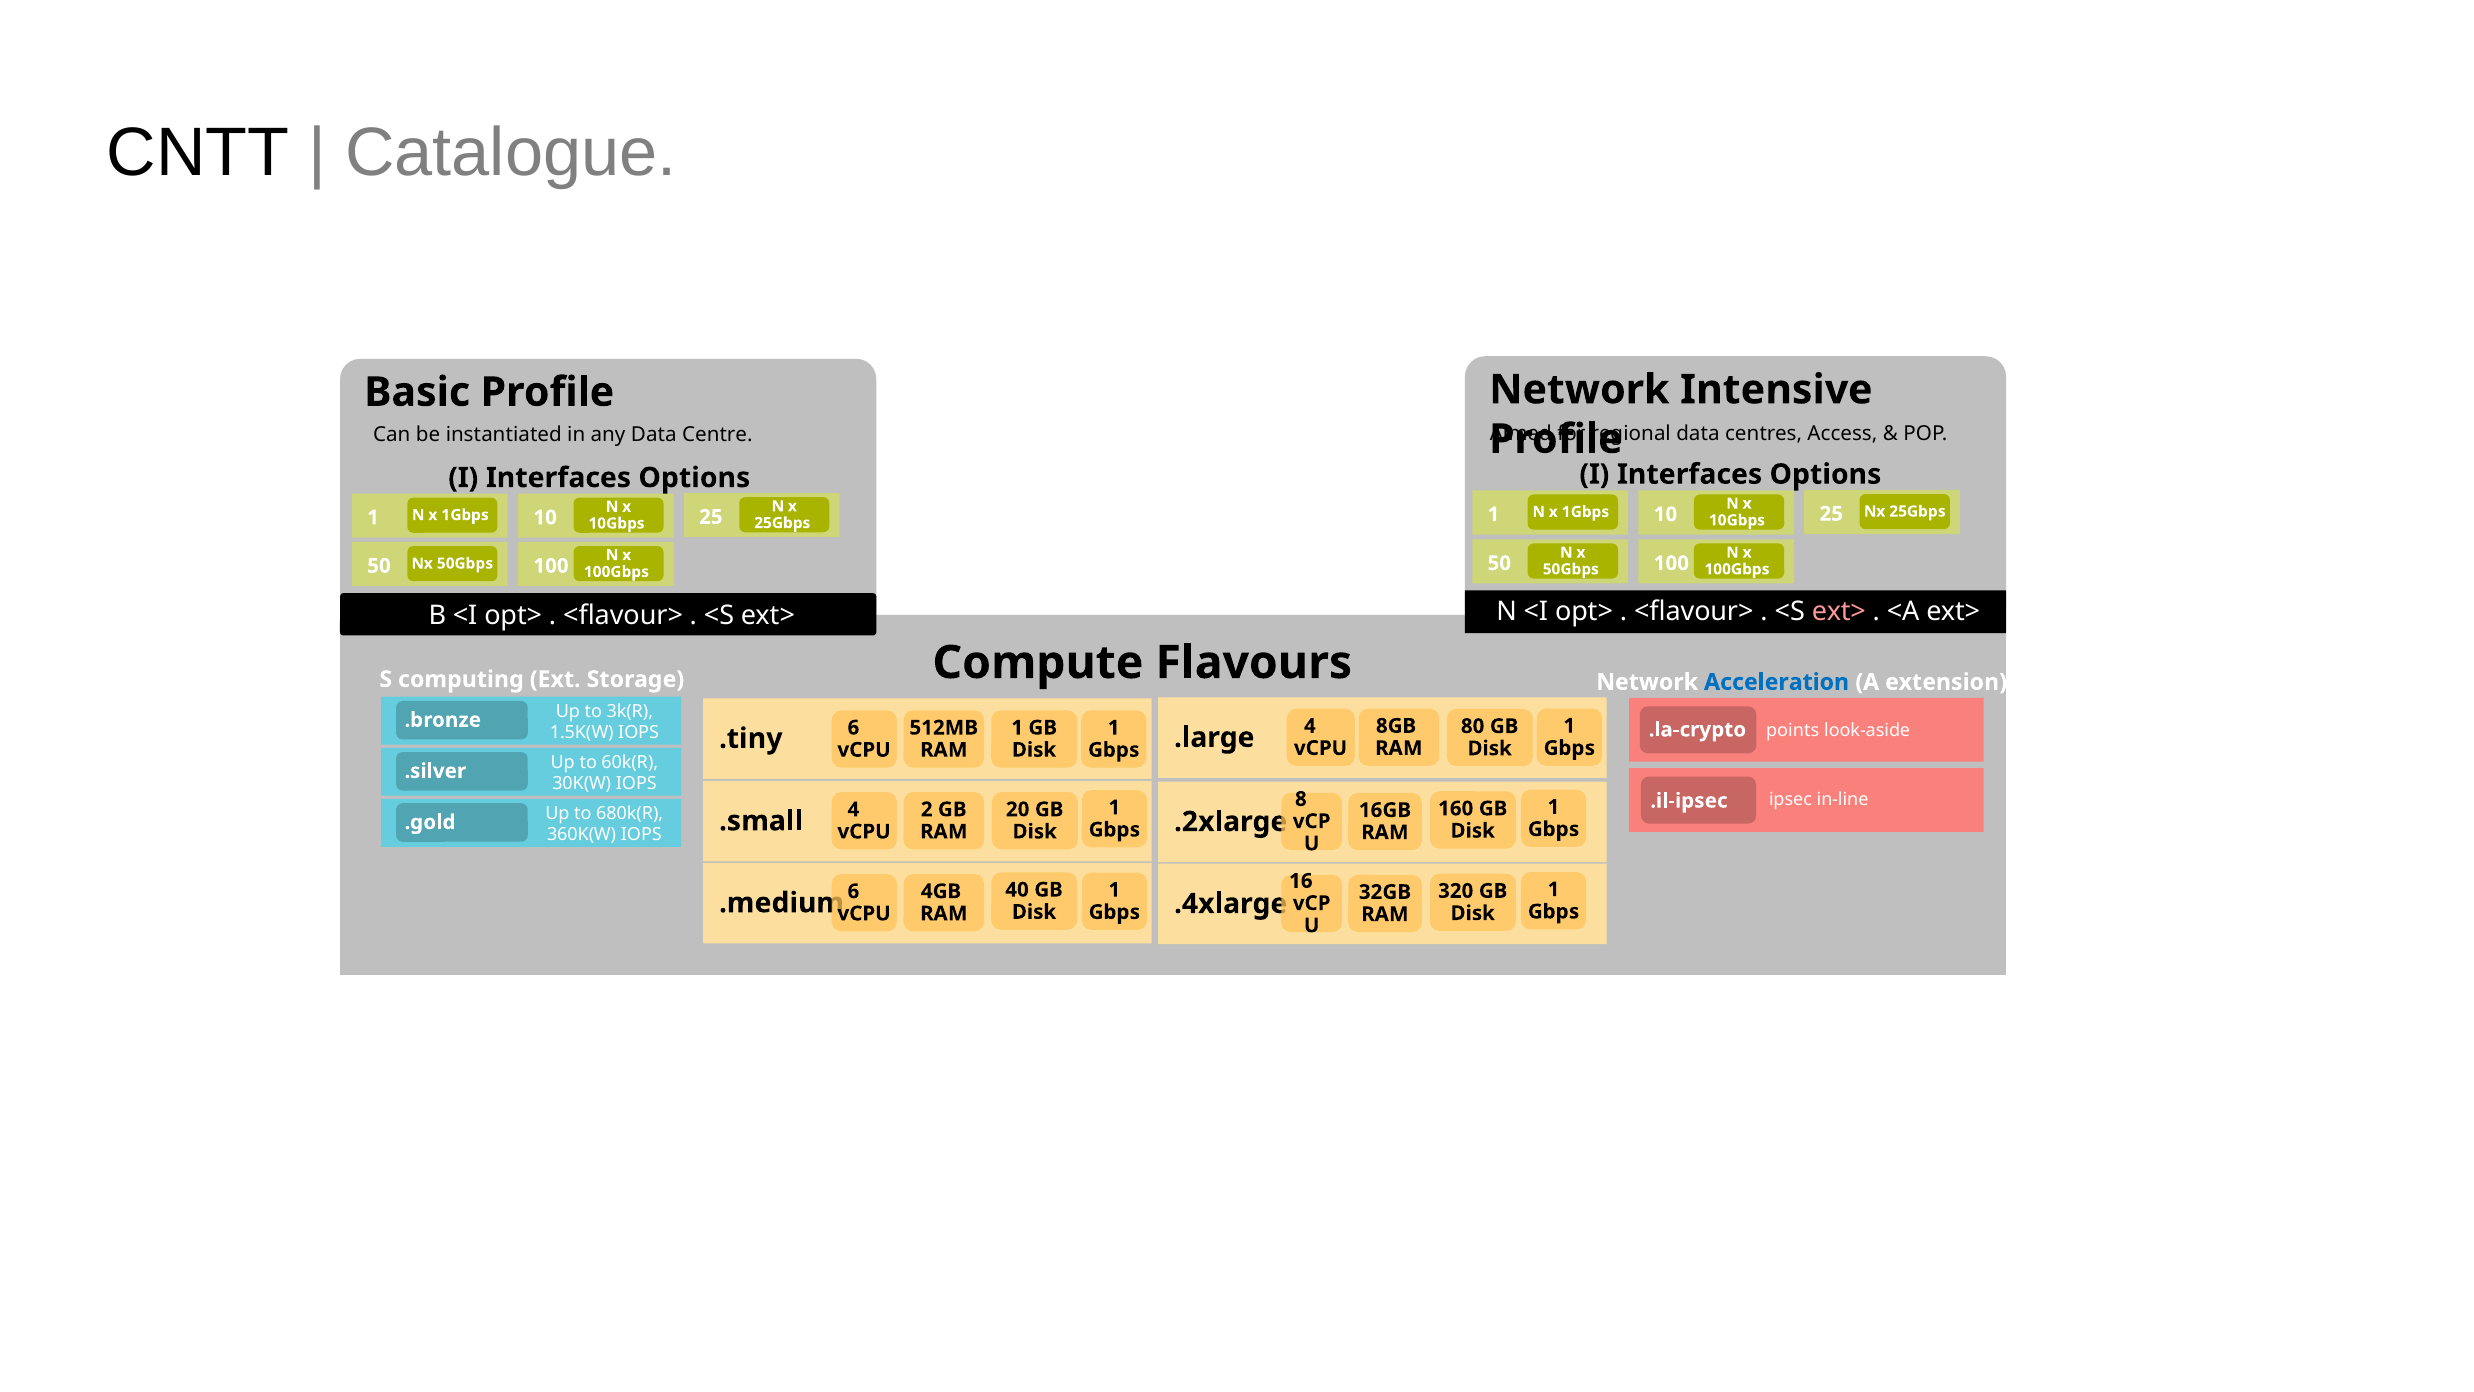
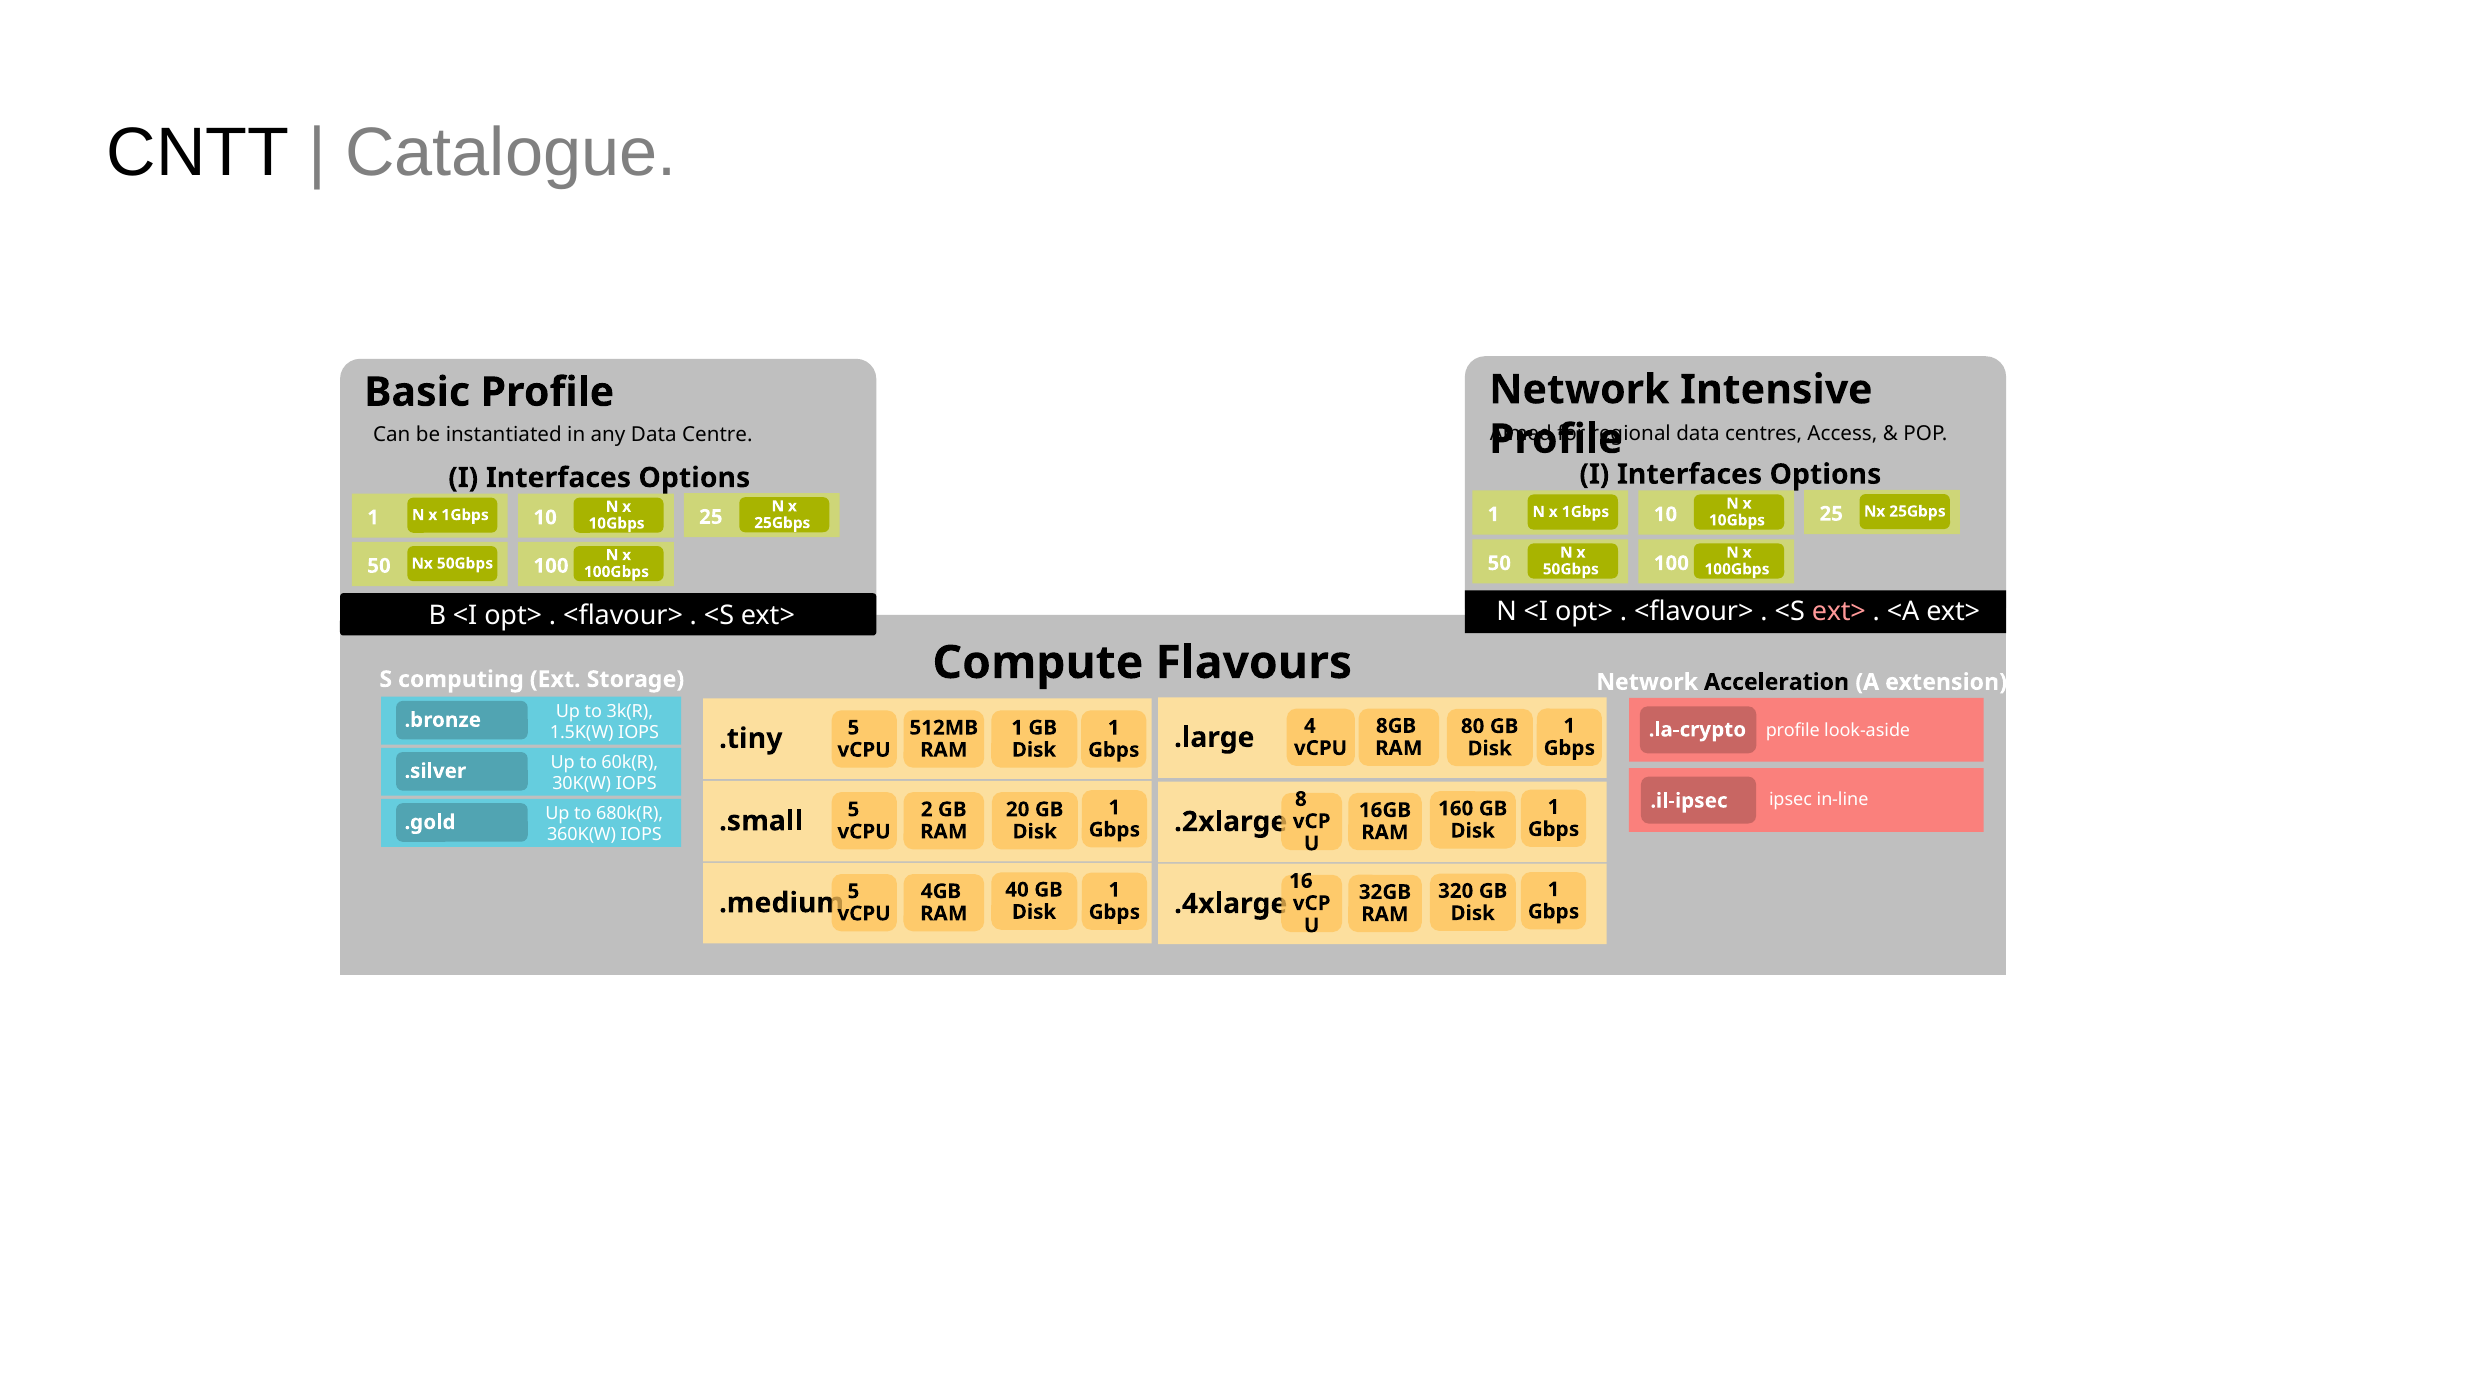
Acceleration colour: blue -> black (1777, 682)
points: points -> profile (1793, 730)
.tiny 6: 6 -> 5 (853, 728)
.small 4: 4 -> 5 (853, 809)
.medium 6: 6 -> 5 (853, 891)
